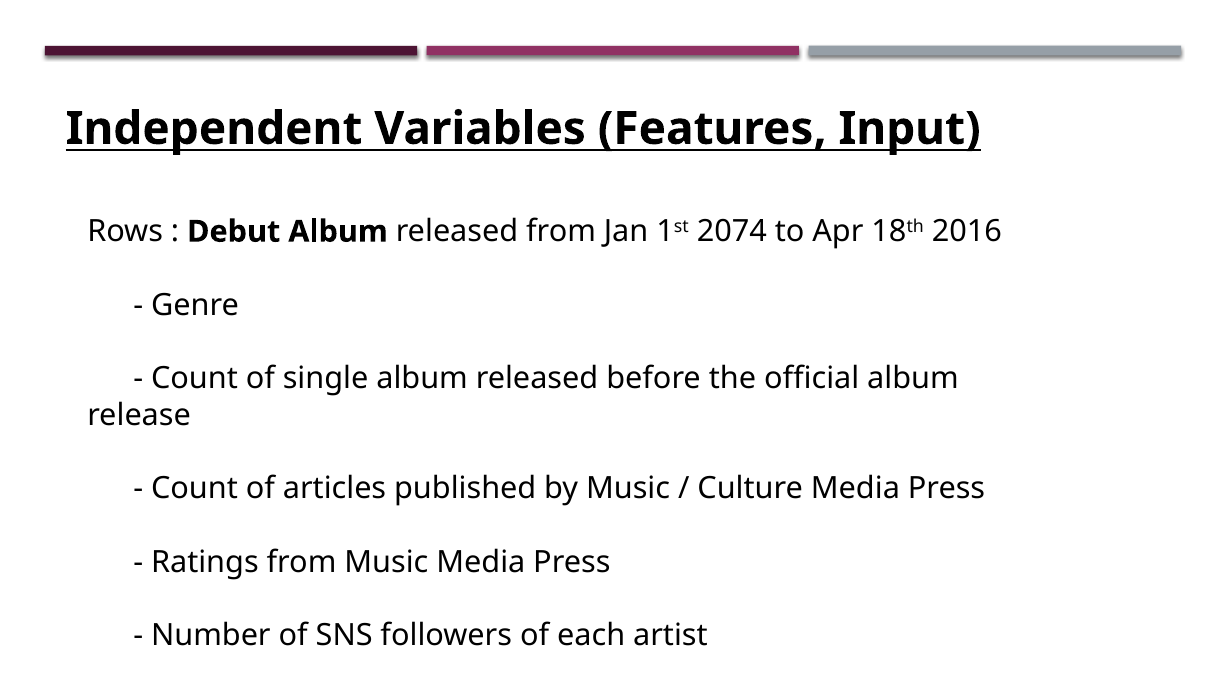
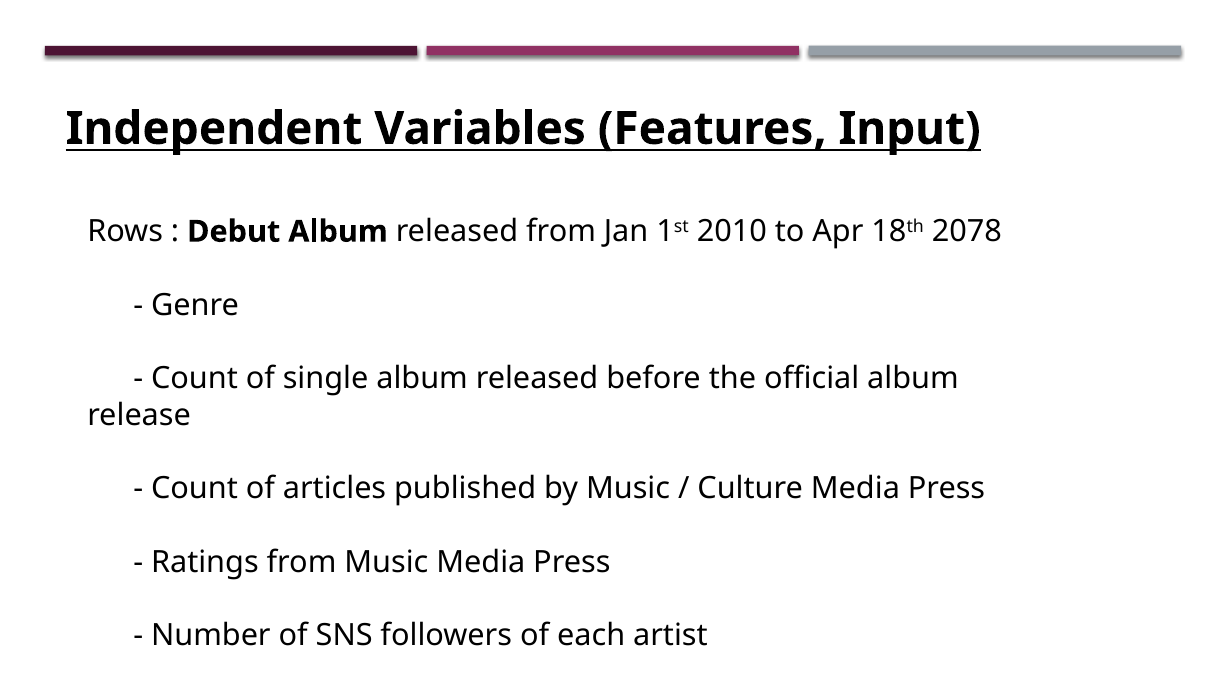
2074: 2074 -> 2010 (732, 232)
2016: 2016 -> 2078 (967, 232)
